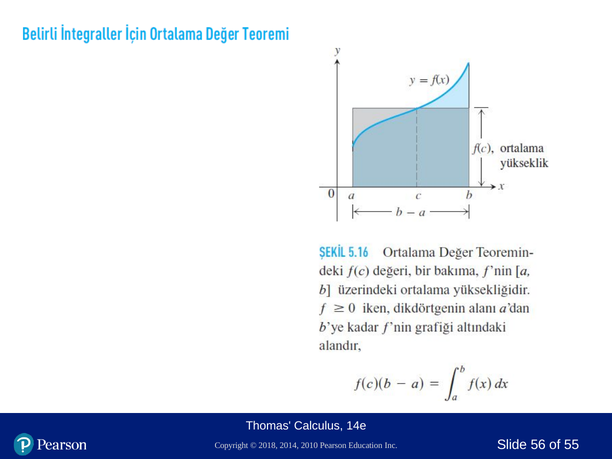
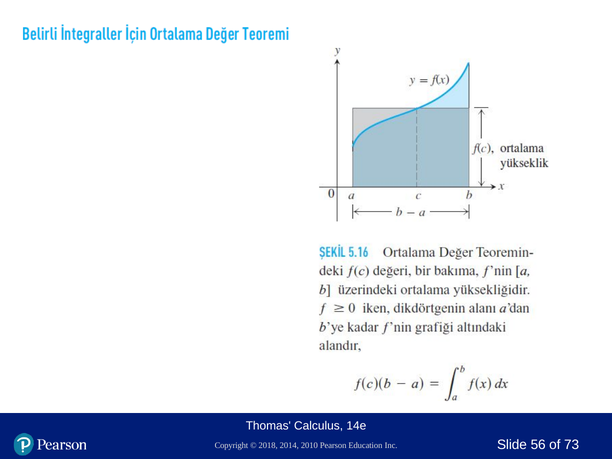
55: 55 -> 73 (572, 445)
